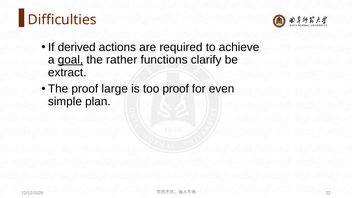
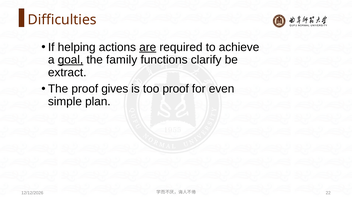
derived: derived -> helping (77, 47)
are underline: none -> present (148, 47)
rather: rather -> family (122, 60)
large: large -> gives (115, 89)
